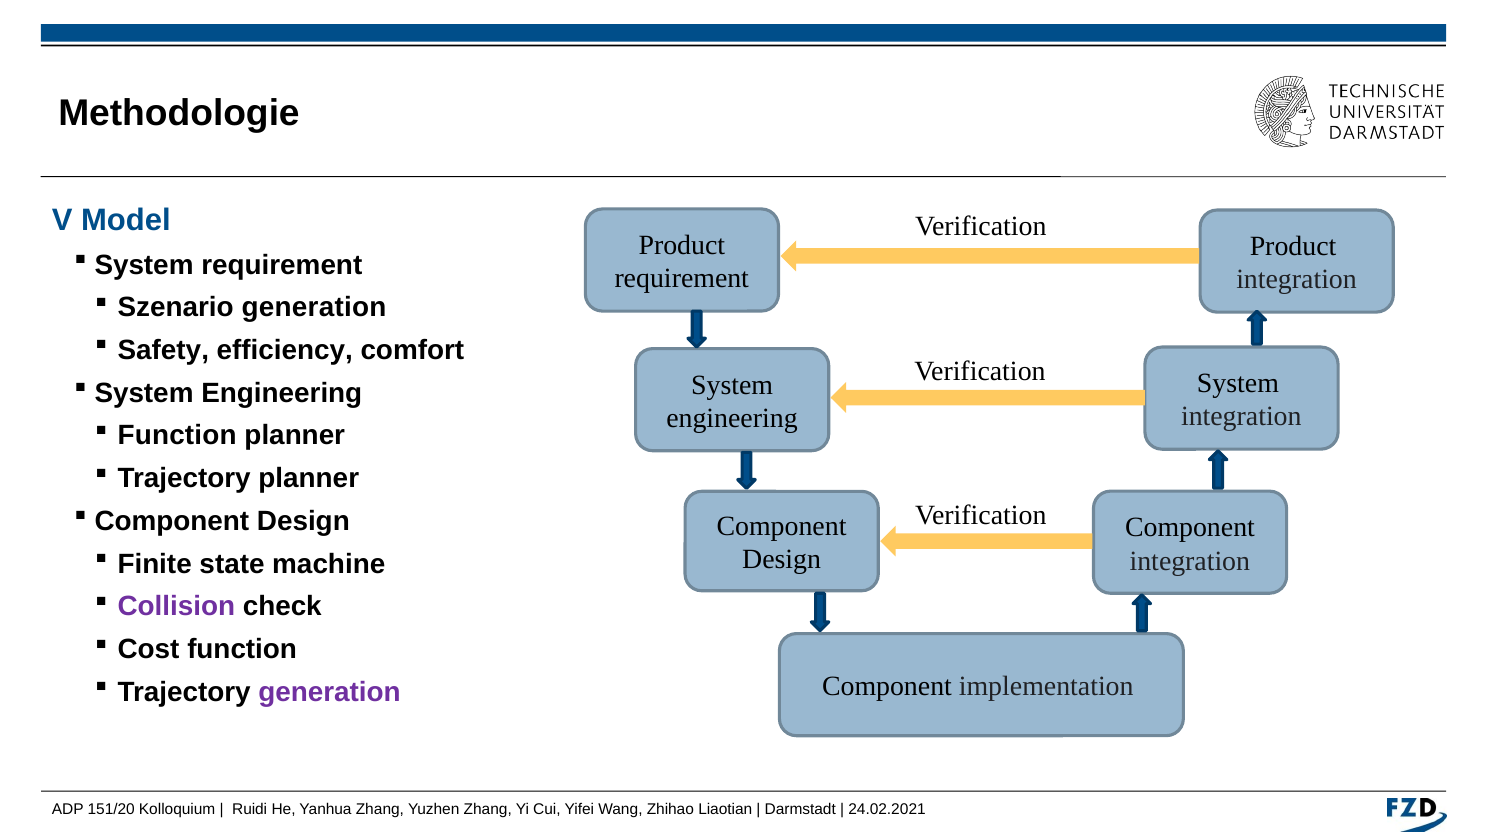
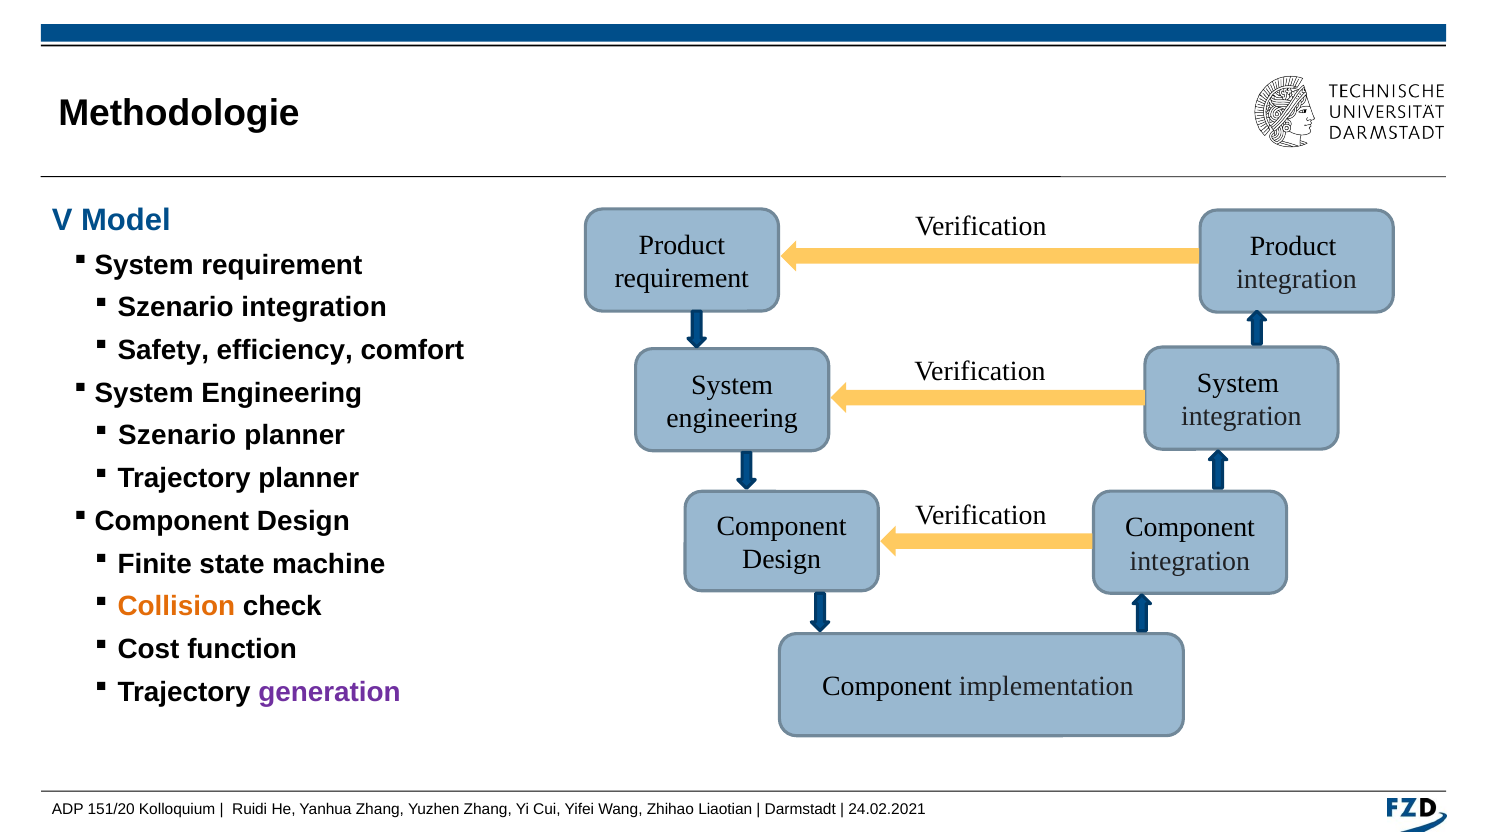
Szenario generation: generation -> integration (314, 308)
Function: Function -> Szenario (177, 436)
Collision colour: purple -> orange (176, 607)
